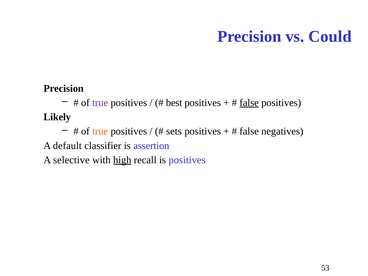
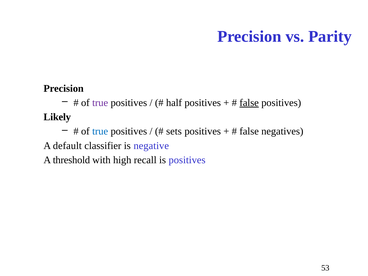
Could: Could -> Parity (330, 36)
best: best -> half (174, 103)
true colour: orange -> blue (100, 131)
assertion: assertion -> negative (151, 146)
selective: selective -> threshold (71, 160)
high underline: present -> none (122, 160)
